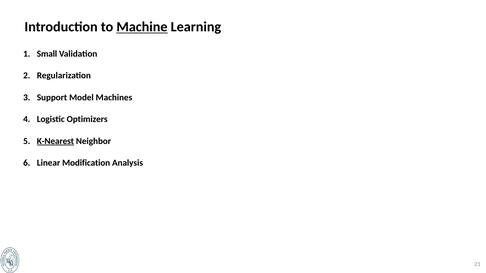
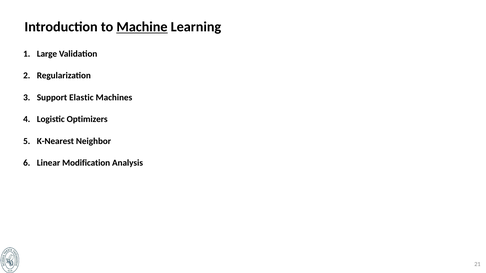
Small: Small -> Large (47, 54)
Model: Model -> Elastic (81, 98)
K-Nearest underline: present -> none (55, 141)
